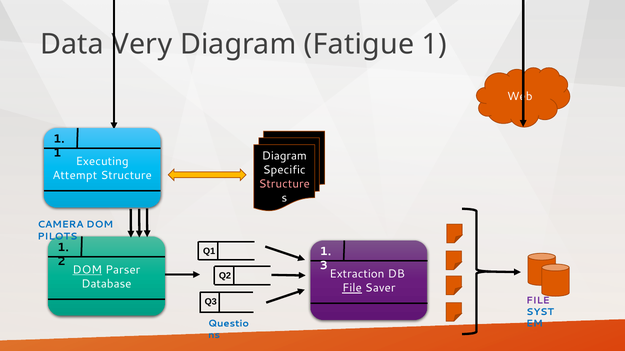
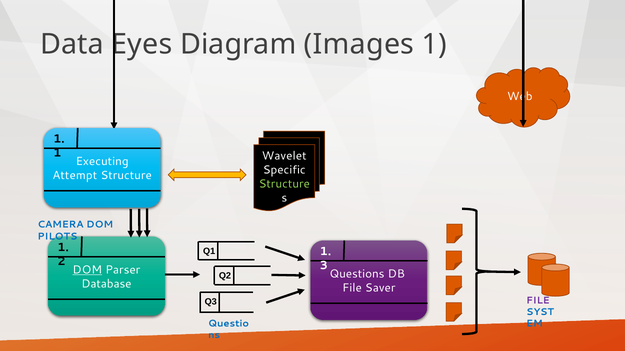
Very: Very -> Eyes (142, 44)
Fatigue: Fatigue -> Images (359, 44)
Diagram: Diagram -> Wavelet (284, 156)
Structure colour: pink -> light green (284, 184)
Extraction: Extraction -> Questions (357, 274)
File underline: present -> none (352, 288)
